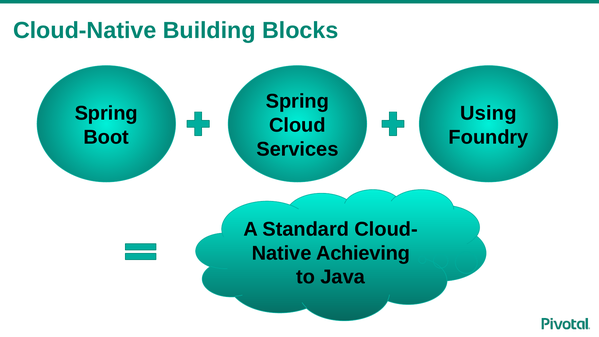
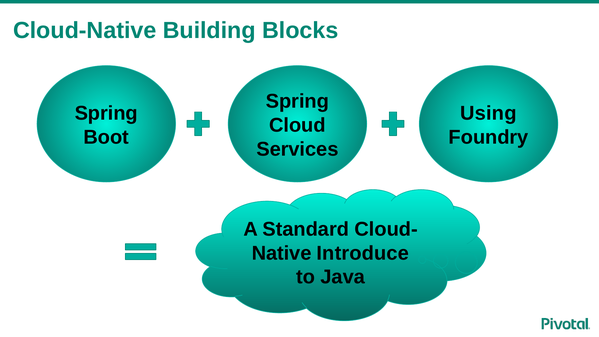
Achieving: Achieving -> Introduce (363, 253)
